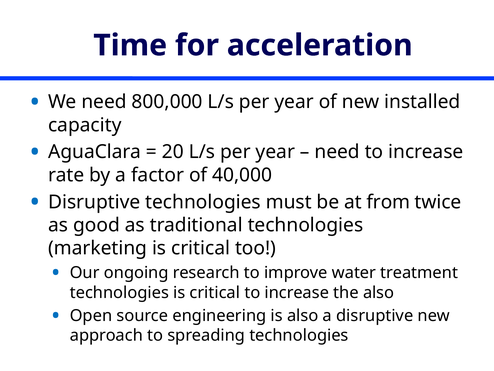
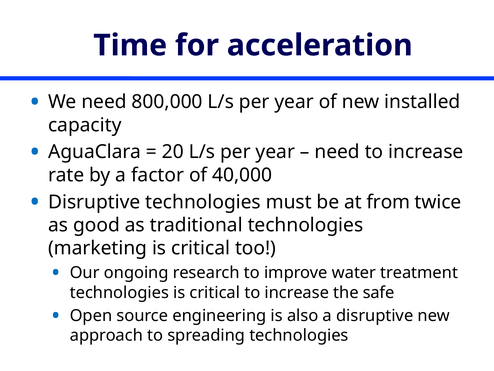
the also: also -> safe (379, 292)
